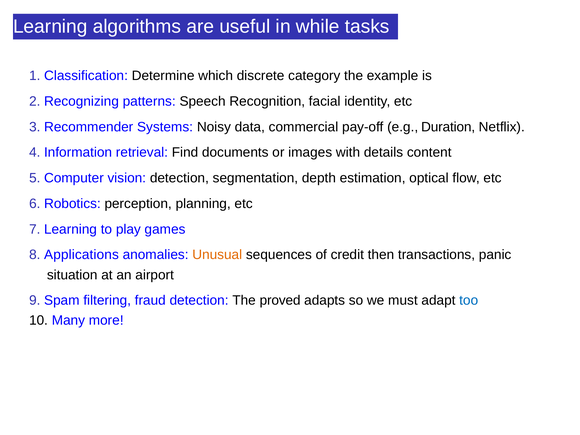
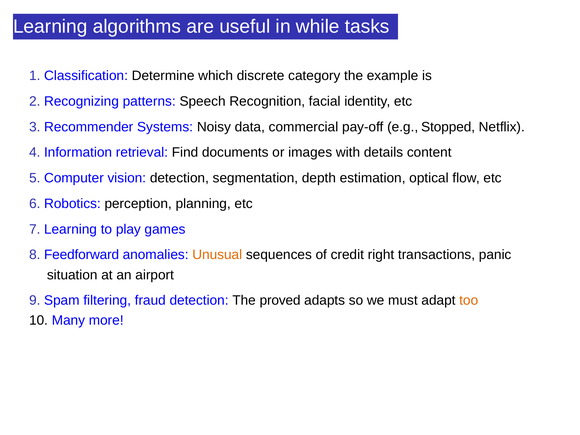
Duration: Duration -> Stopped (448, 127)
Applications: Applications -> Feedforward (82, 255)
then: then -> right (381, 255)
too colour: blue -> orange (469, 301)
